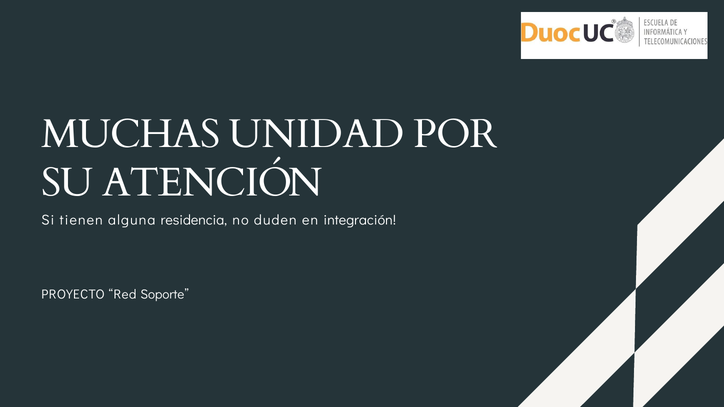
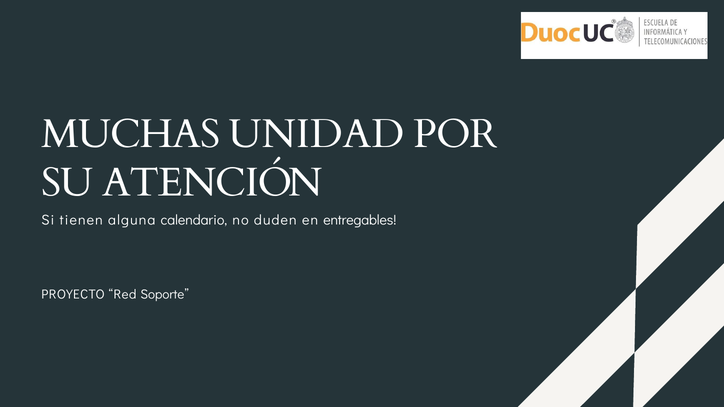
residencia: residencia -> calendario (194, 220)
integración: integración -> entregables (360, 220)
